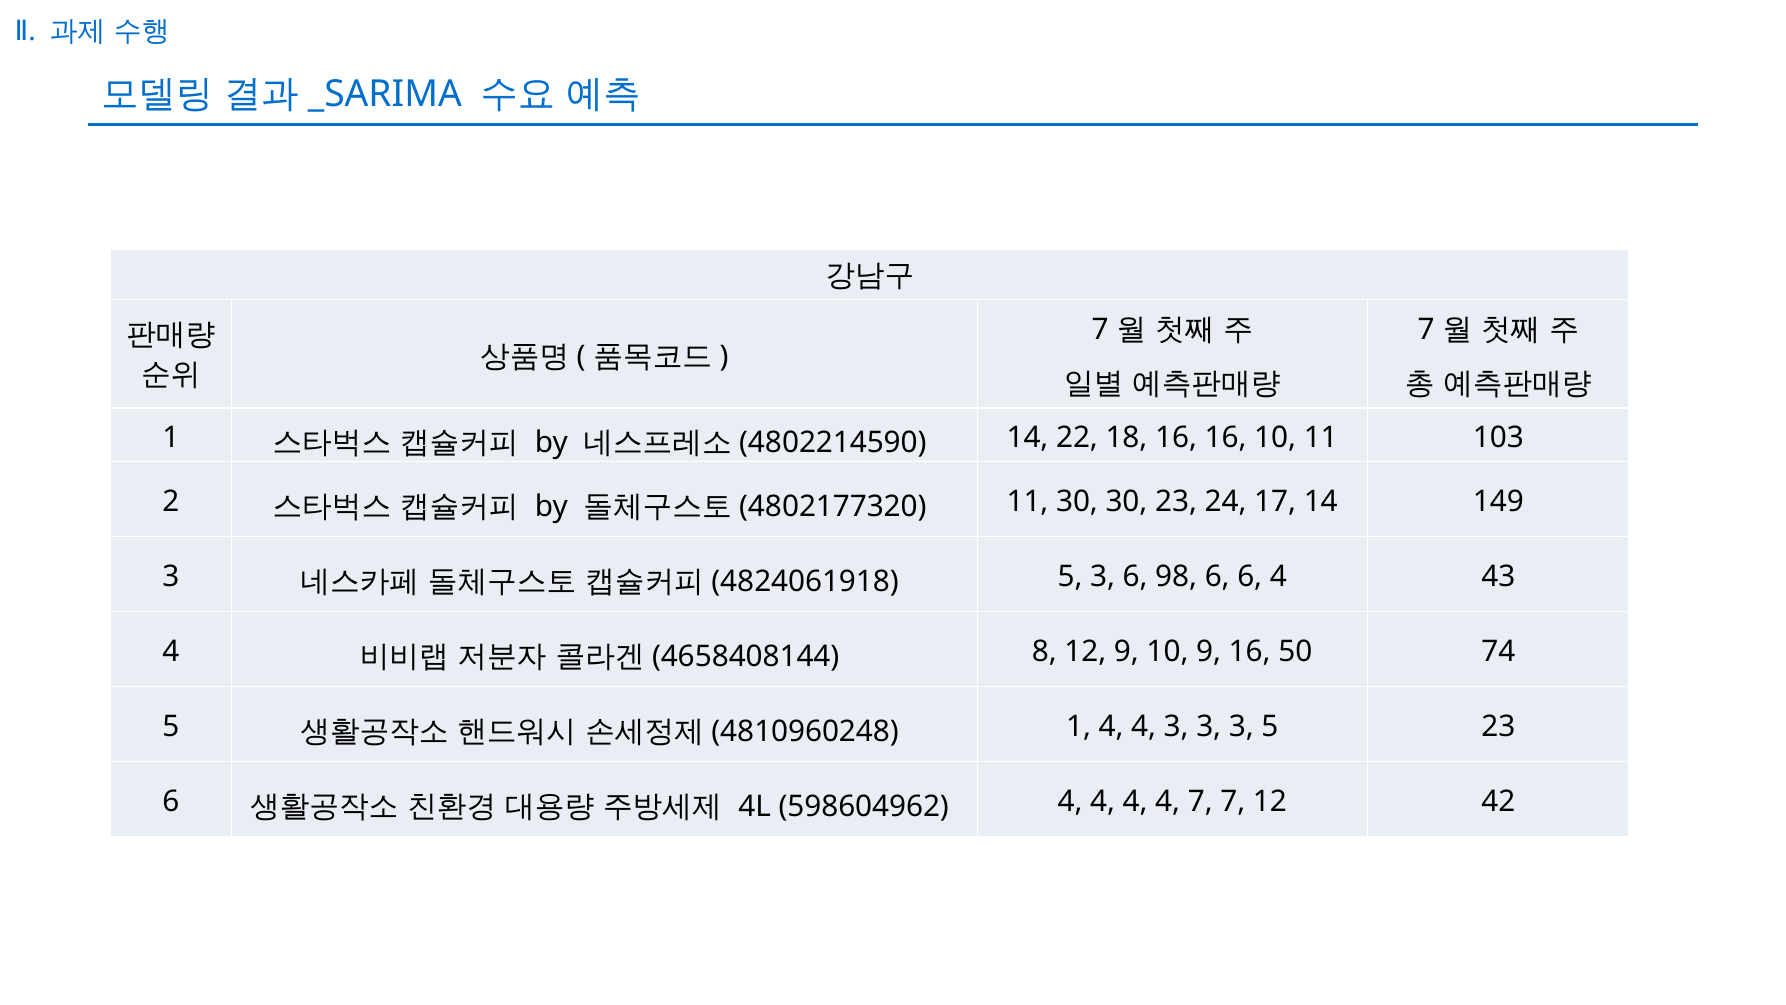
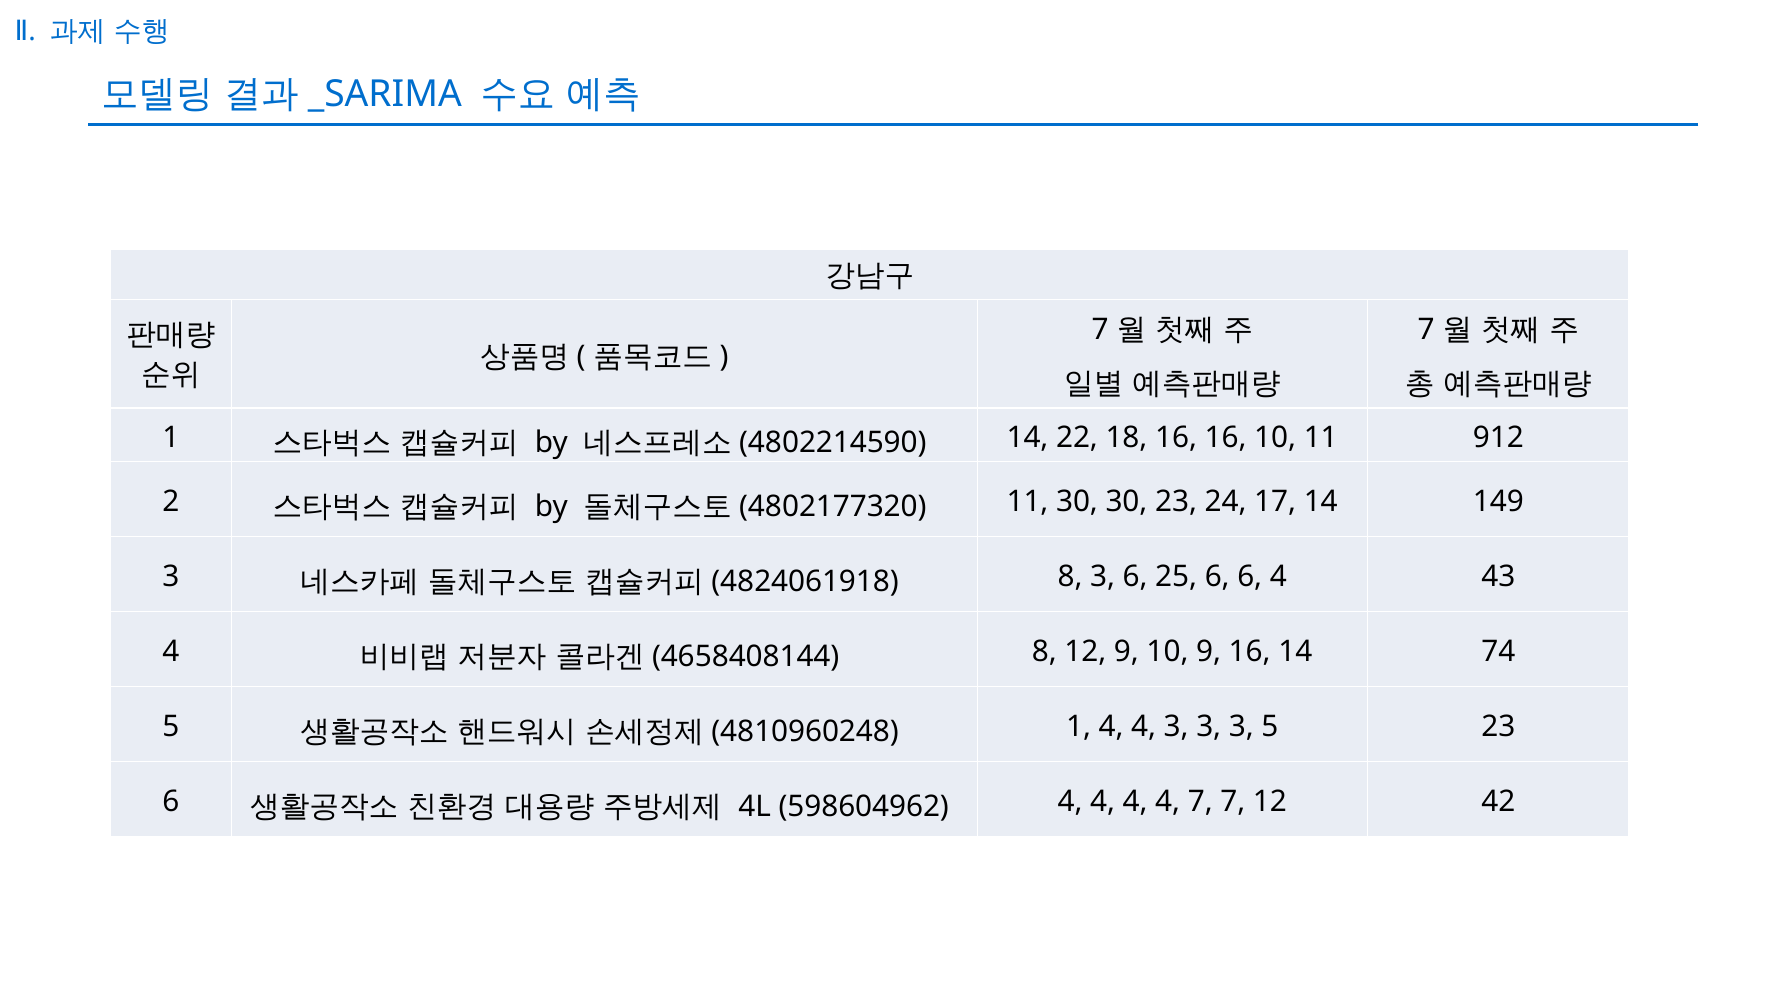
103: 103 -> 912 (1498, 438)
5: 5 -> 8 (1070, 577)
98: 98 -> 25 (1176, 577)
16 50: 50 -> 14 (1295, 652)
